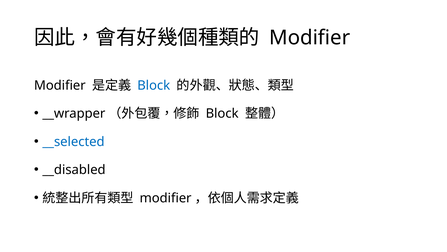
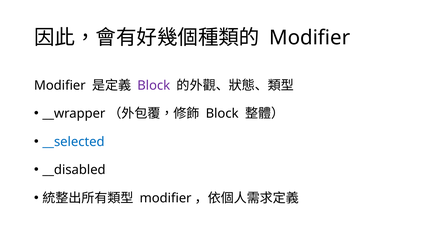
Block colour: blue -> purple (154, 85)
